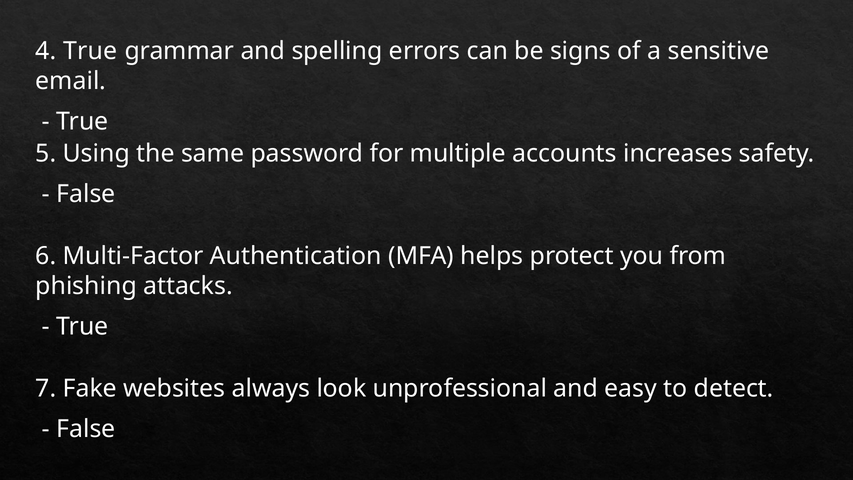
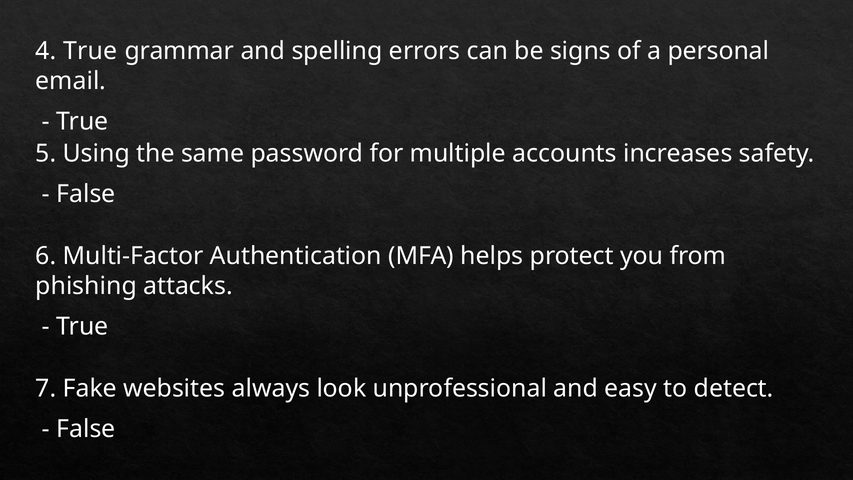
sensitive: sensitive -> personal (718, 51)
